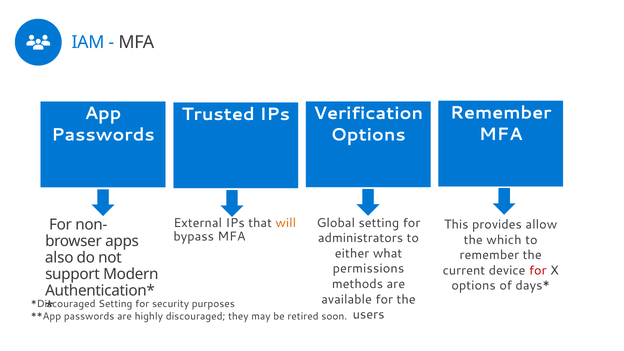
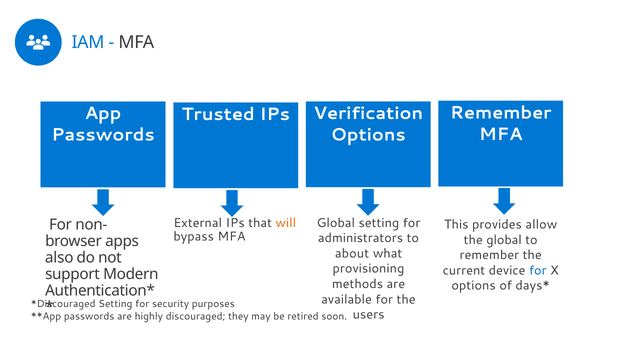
the which: which -> global (504, 240)
either: either -> about (352, 253)
permissions: permissions -> provisioning (368, 269)
for colour: red -> blue (538, 270)
